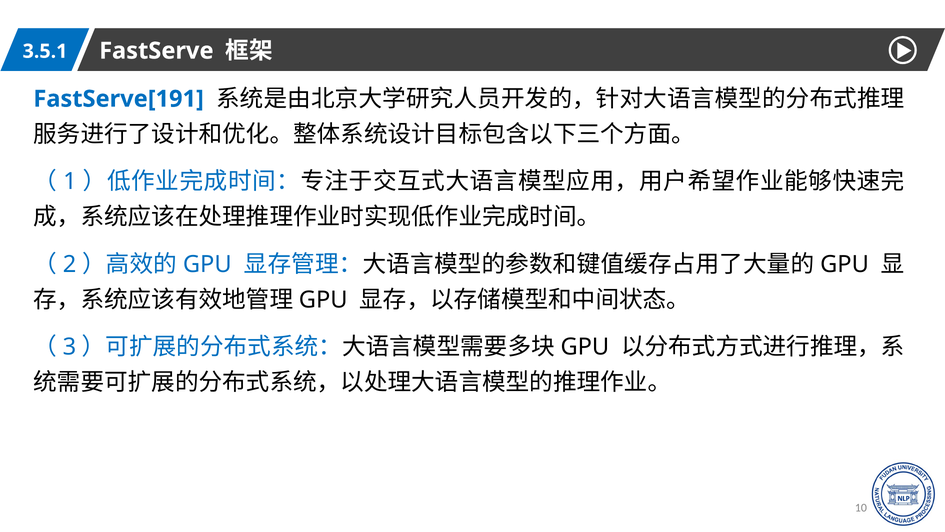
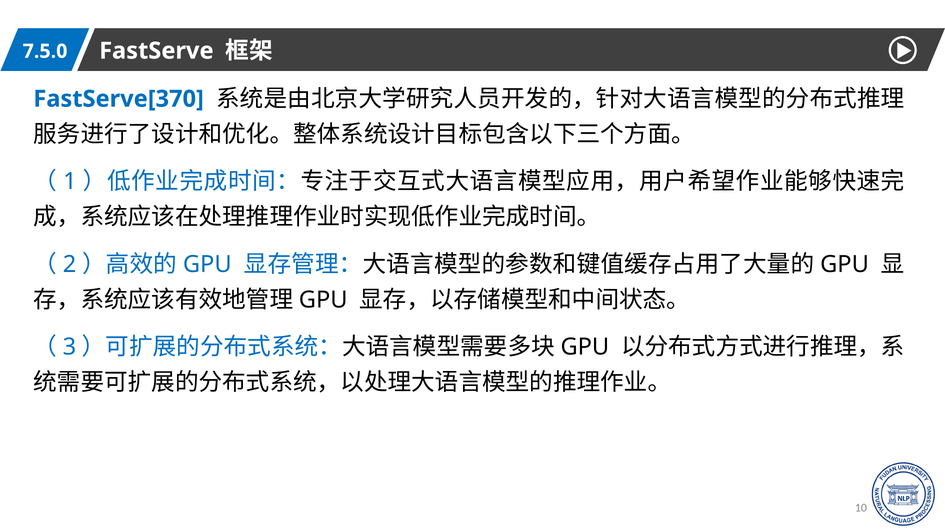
3.5.1: 3.5.1 -> 7.5.0 (45, 51)
FastServe[191: FastServe[191 -> FastServe[370 (119, 99)
